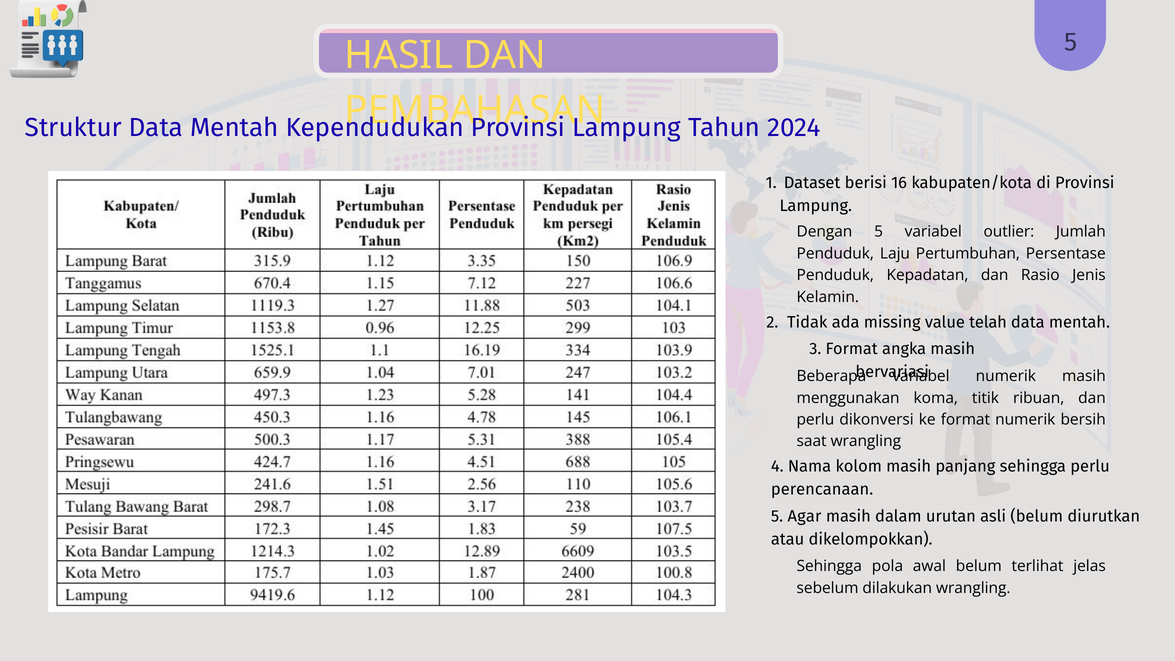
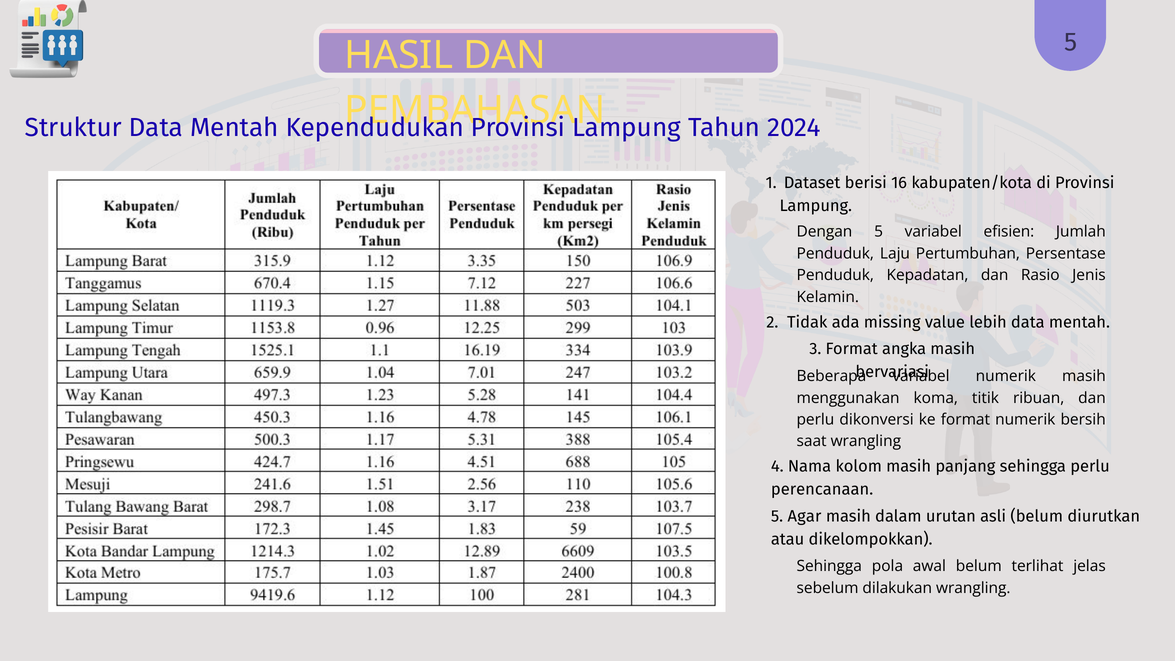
outlier: outlier -> efisien (1009, 232)
telah: telah -> lebih (988, 322)
